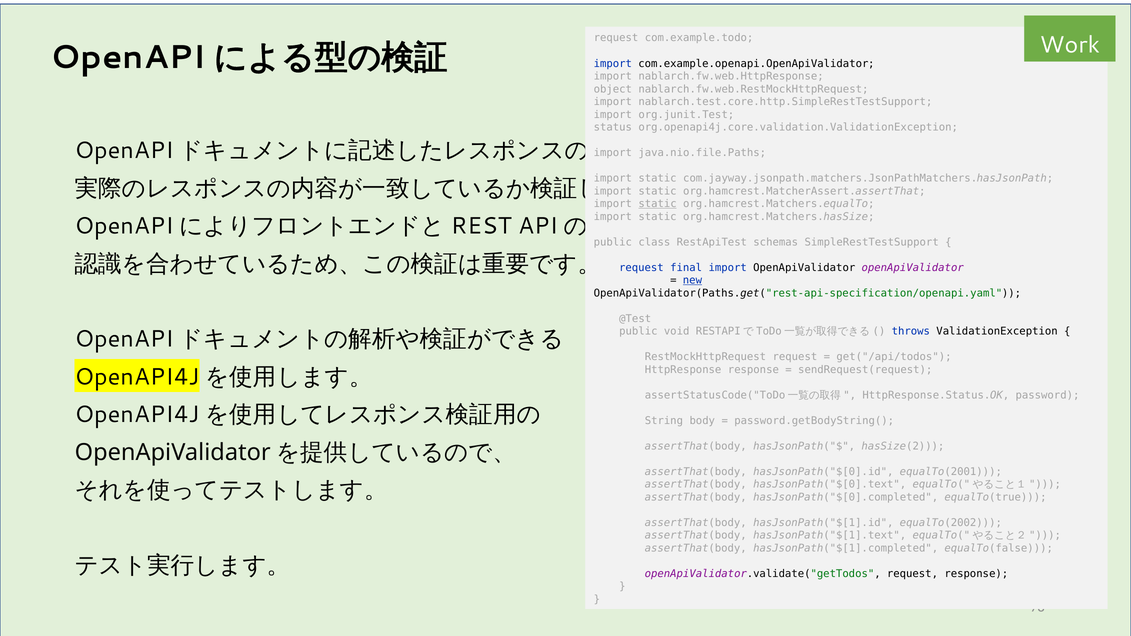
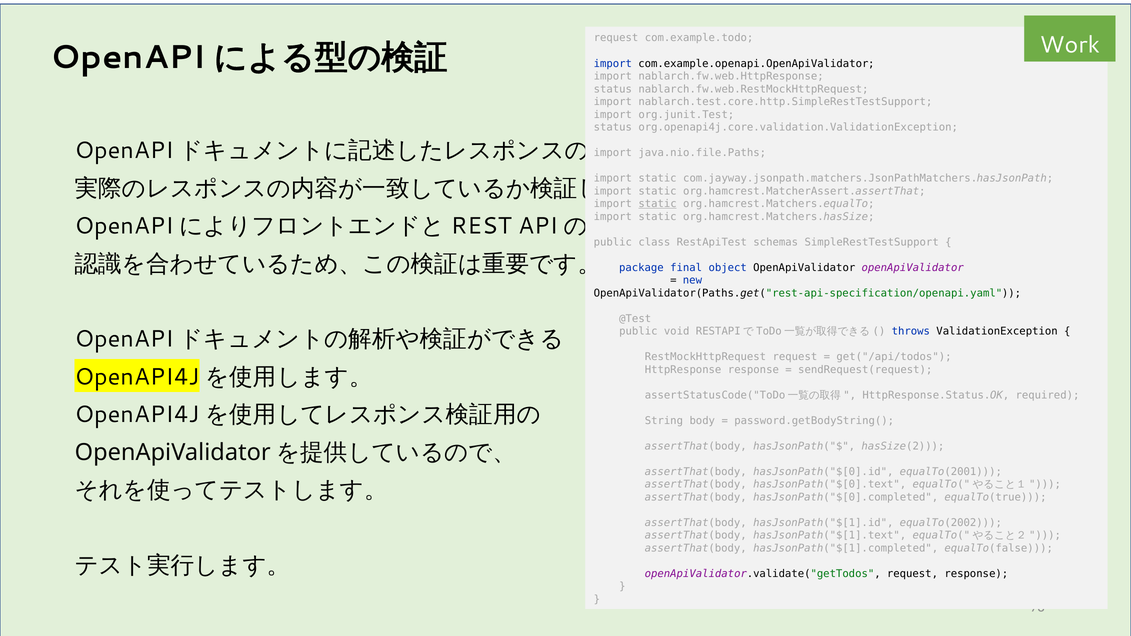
object: object -> status (613, 89)
request: request -> package (641, 268)
final import: import -> object (728, 268)
new underline: present -> none (692, 280)
password: password -> required (1047, 395)
